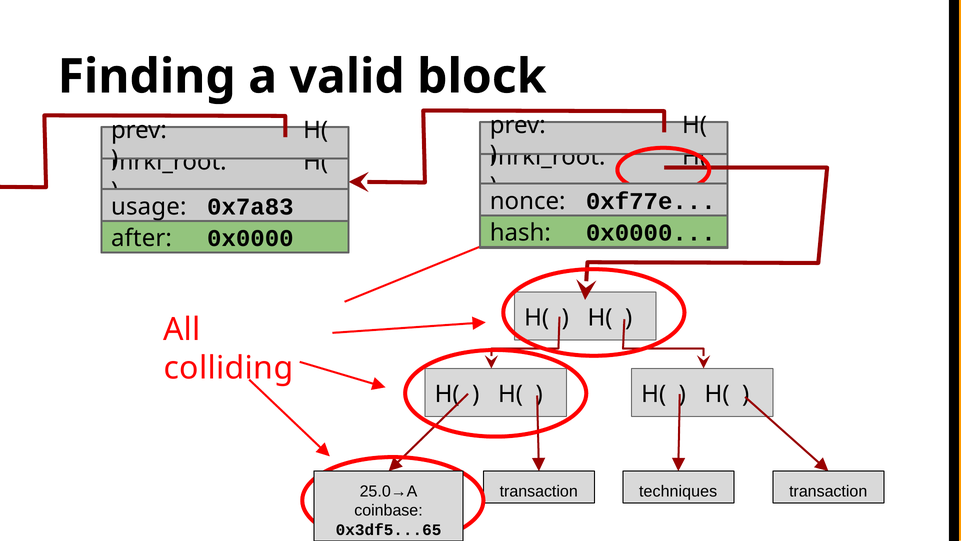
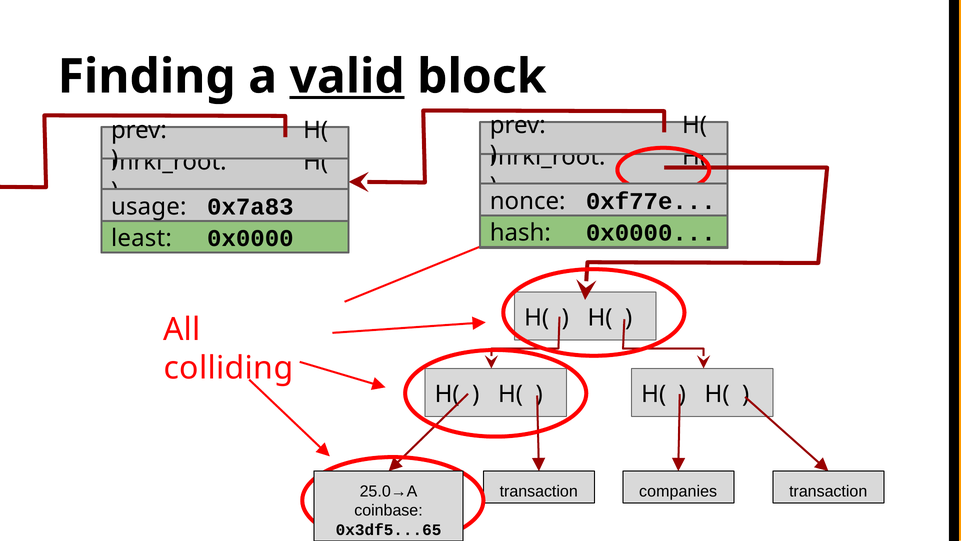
valid underline: none -> present (347, 77)
after: after -> least (141, 238)
techniques: techniques -> companies (678, 491)
